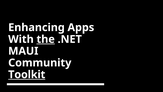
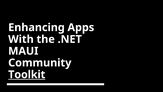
the underline: present -> none (46, 39)
